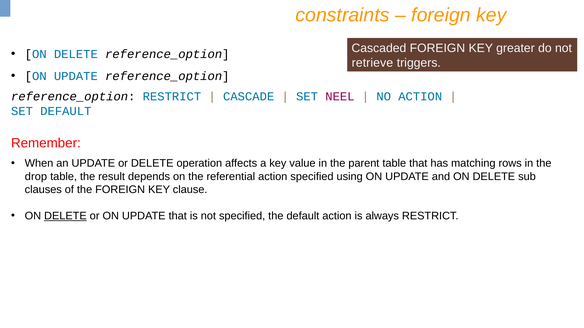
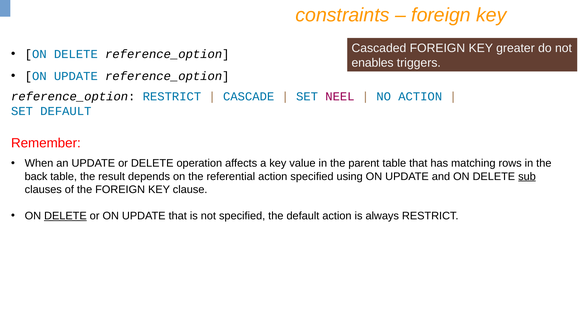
retrieve: retrieve -> enables (373, 63)
drop: drop -> back (36, 177)
sub underline: none -> present (527, 177)
